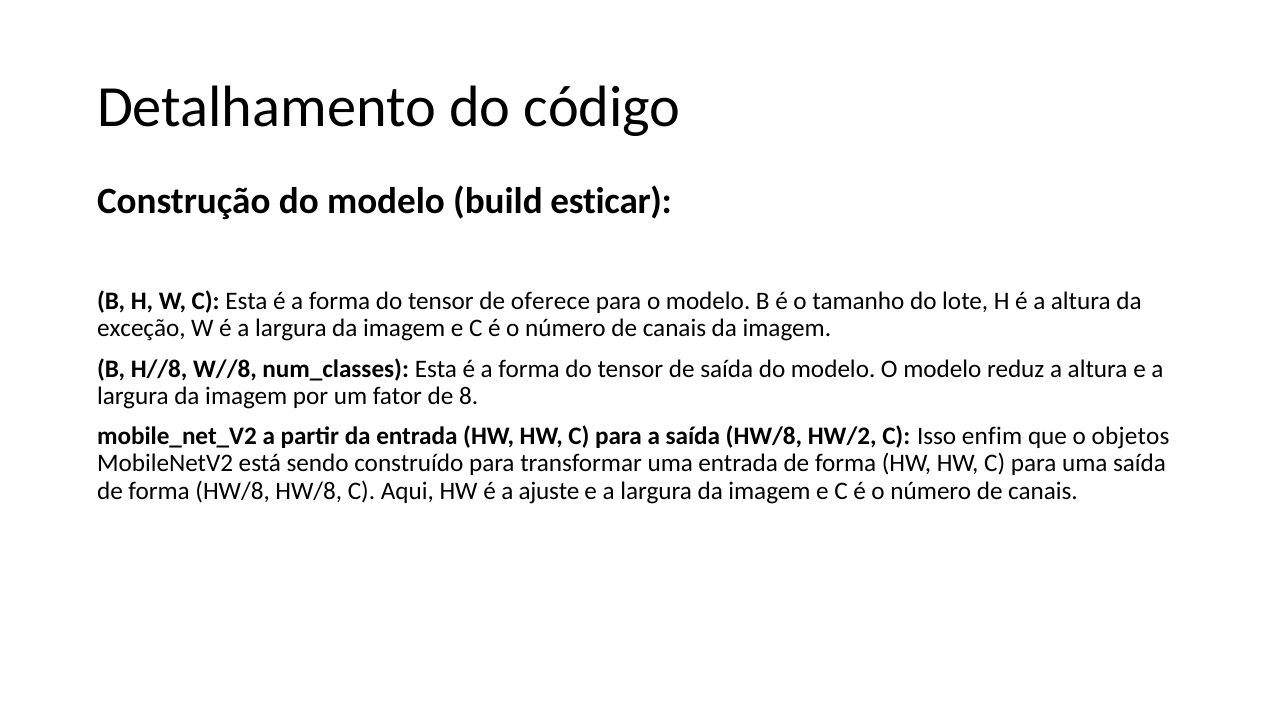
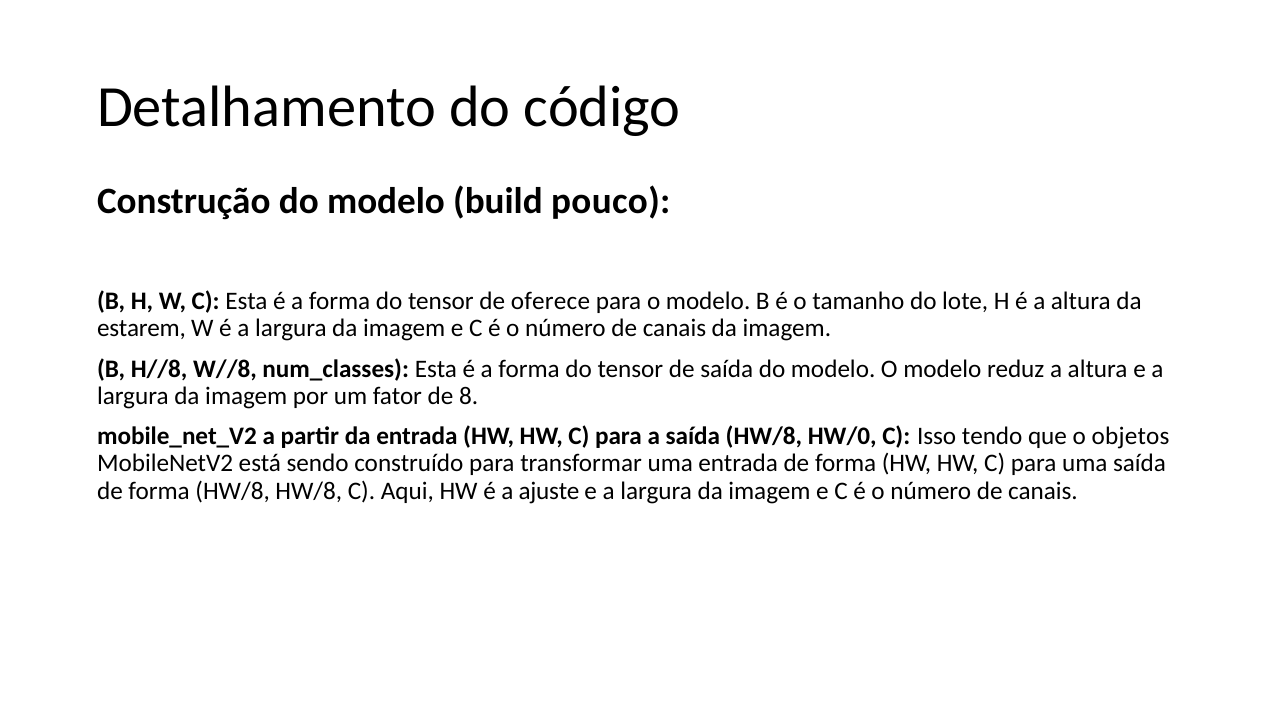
esticar: esticar -> pouco (611, 201)
exceção: exceção -> estarem (141, 329)
HW/2: HW/2 -> HW/0 (842, 437)
enfim: enfim -> tendo (992, 437)
